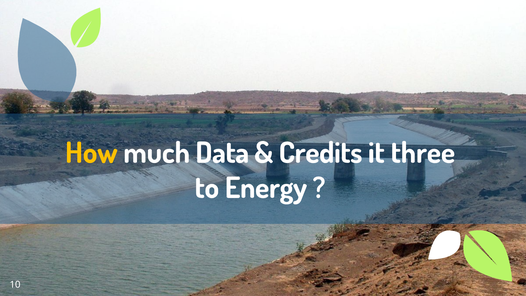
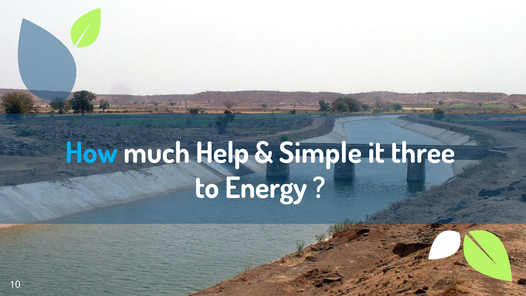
How colour: yellow -> light blue (91, 153)
Data: Data -> Help (222, 153)
Credits: Credits -> Simple (320, 153)
